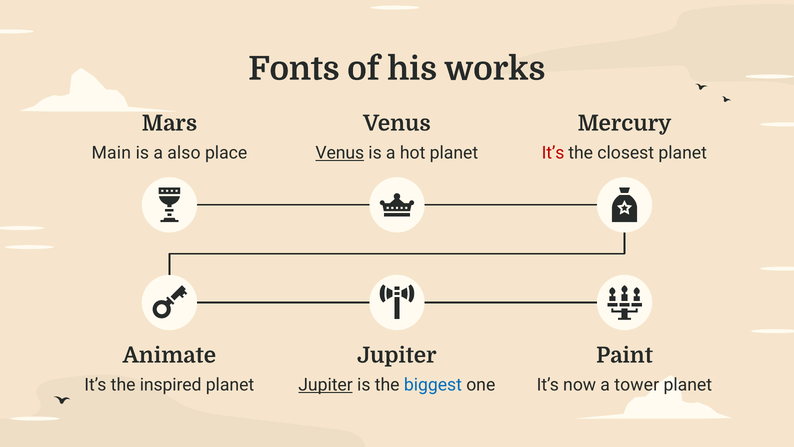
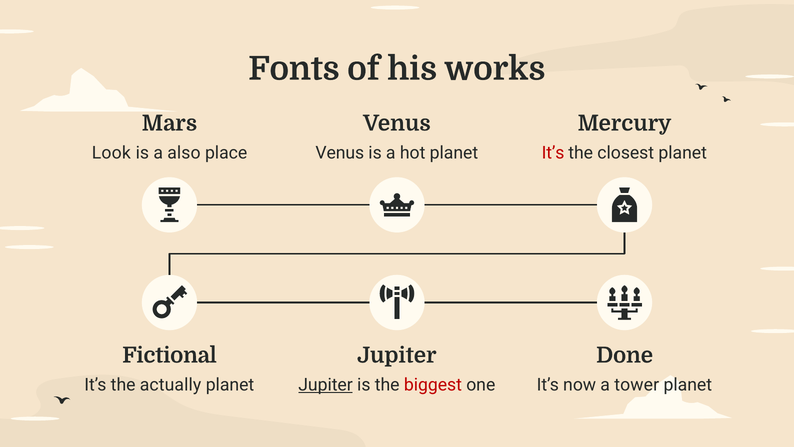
Main: Main -> Look (111, 153)
Venus underline: present -> none (340, 153)
Animate: Animate -> Fictional (170, 355)
Paint: Paint -> Done (625, 355)
inspired: inspired -> actually (171, 384)
biggest colour: blue -> red (433, 384)
